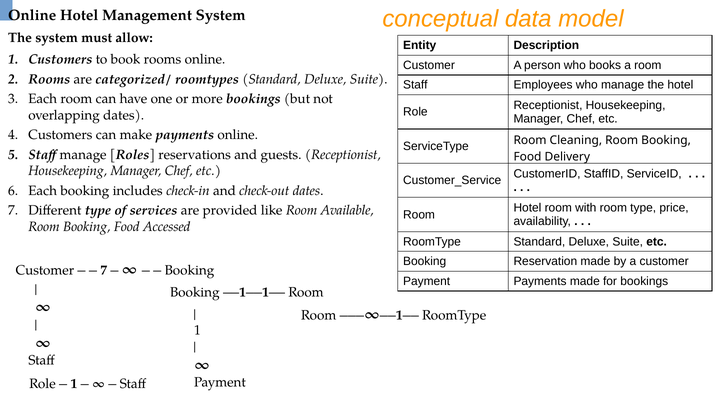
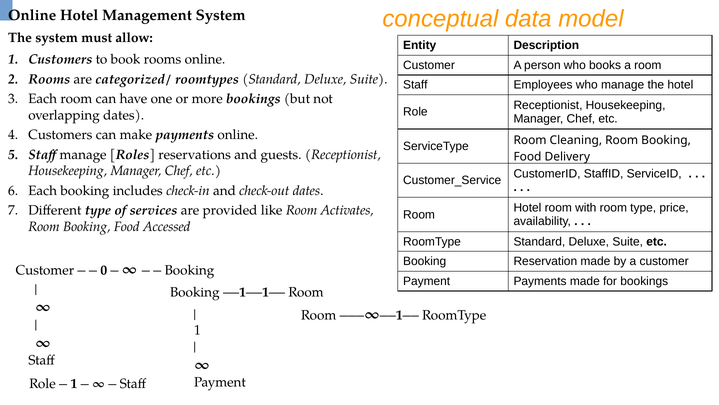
Available: Available -> Activates (347, 210)
7: 7 -> 0 (104, 270)
